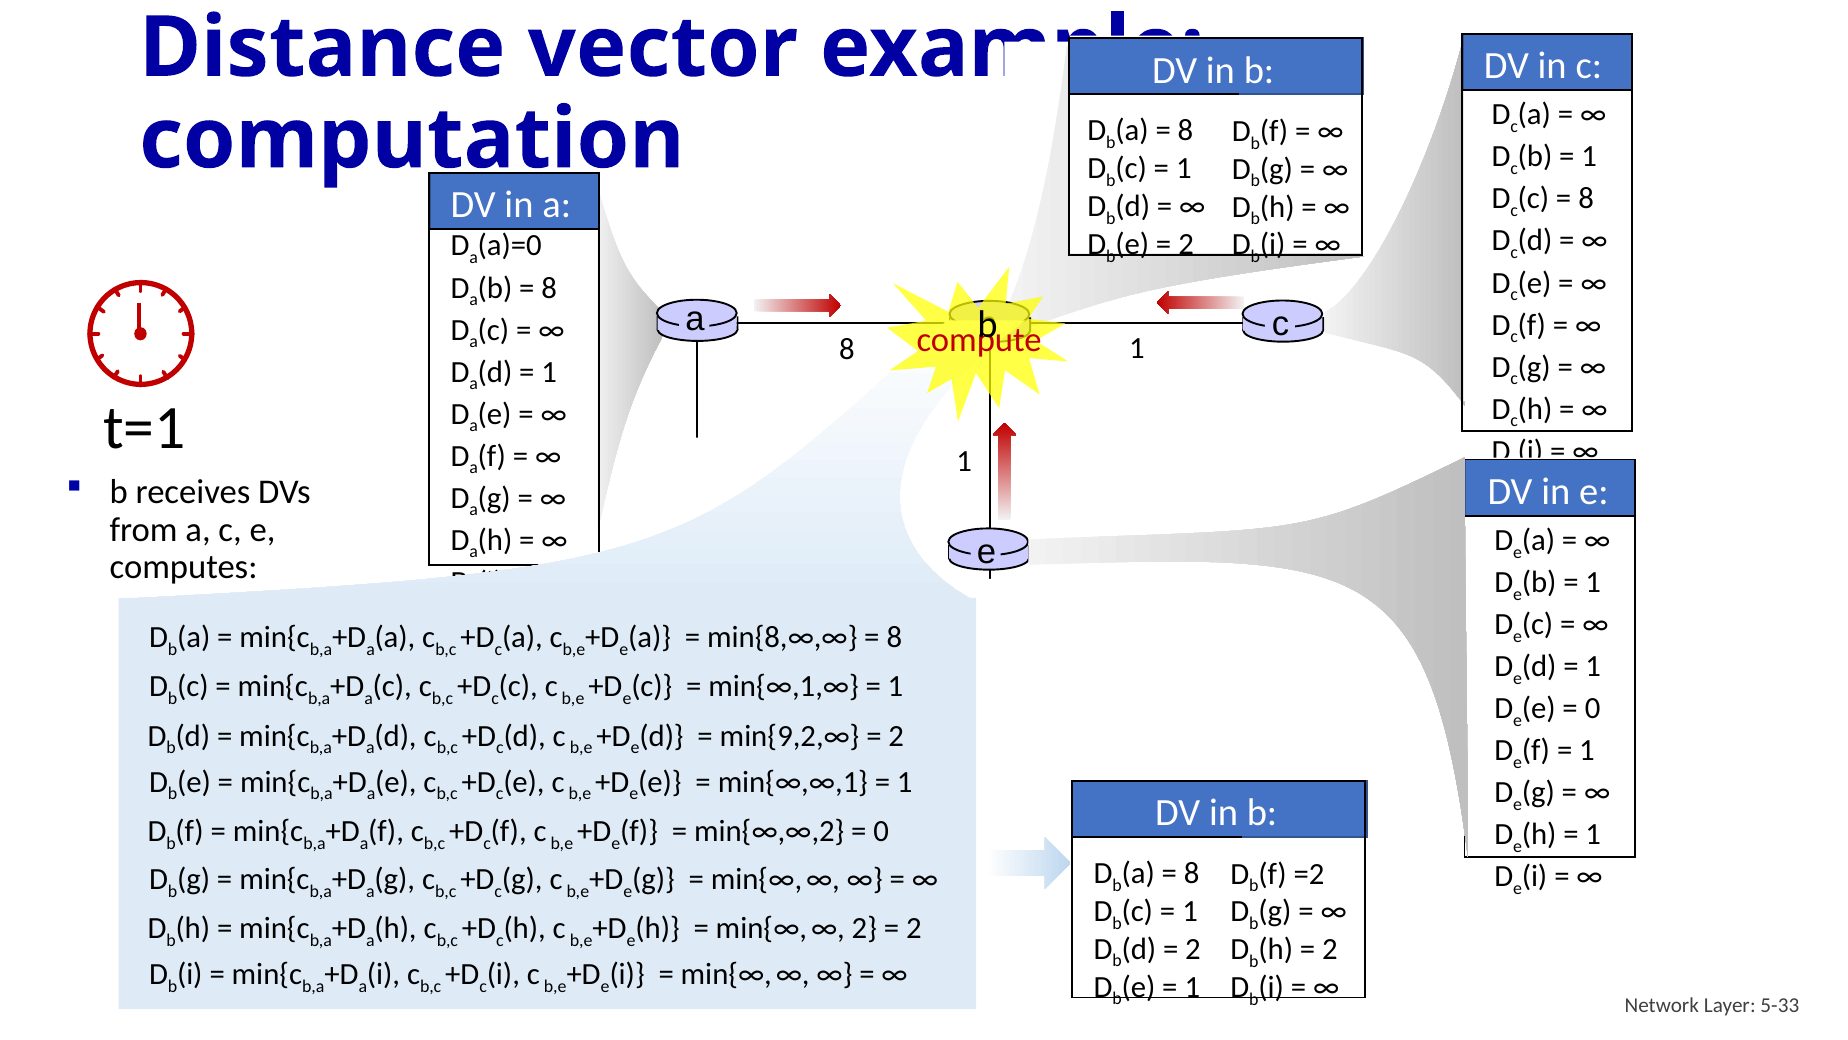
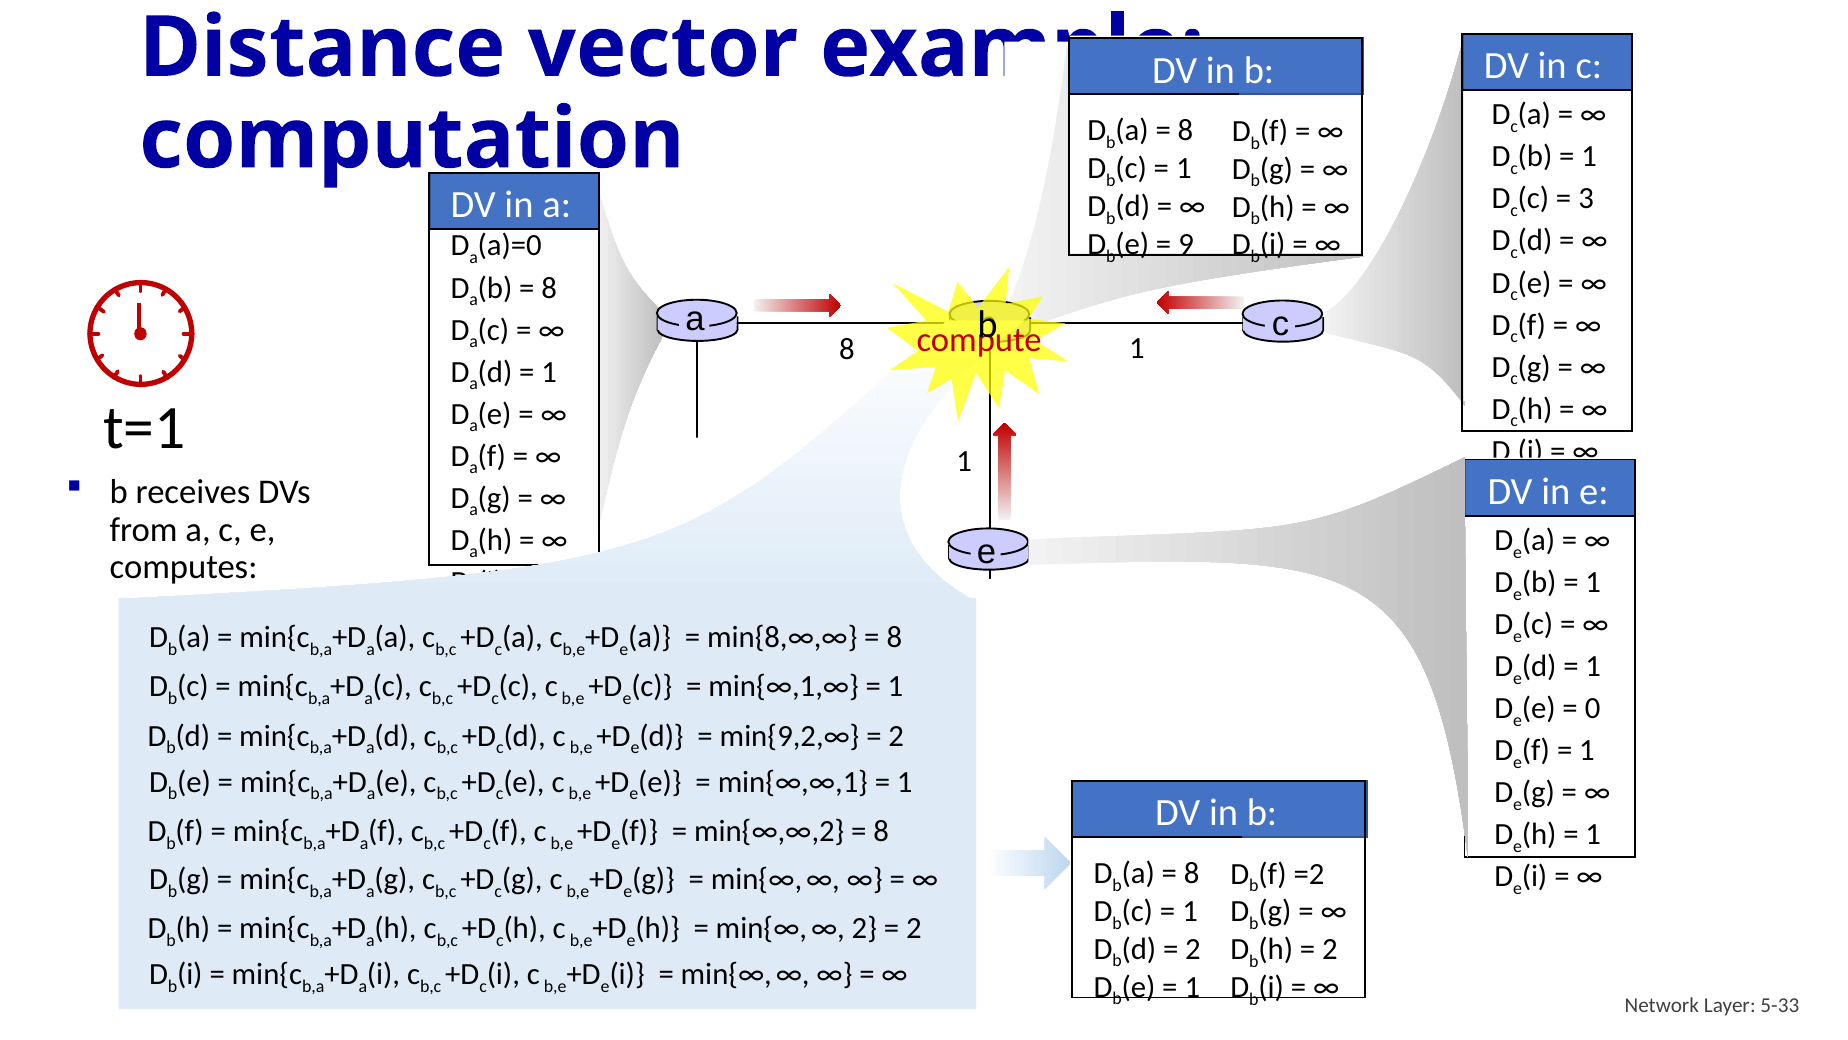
8: 8 -> 3 (1586, 199)
2: 2 -> 9 (1186, 244)
0: 0 -> 8 (881, 831)
